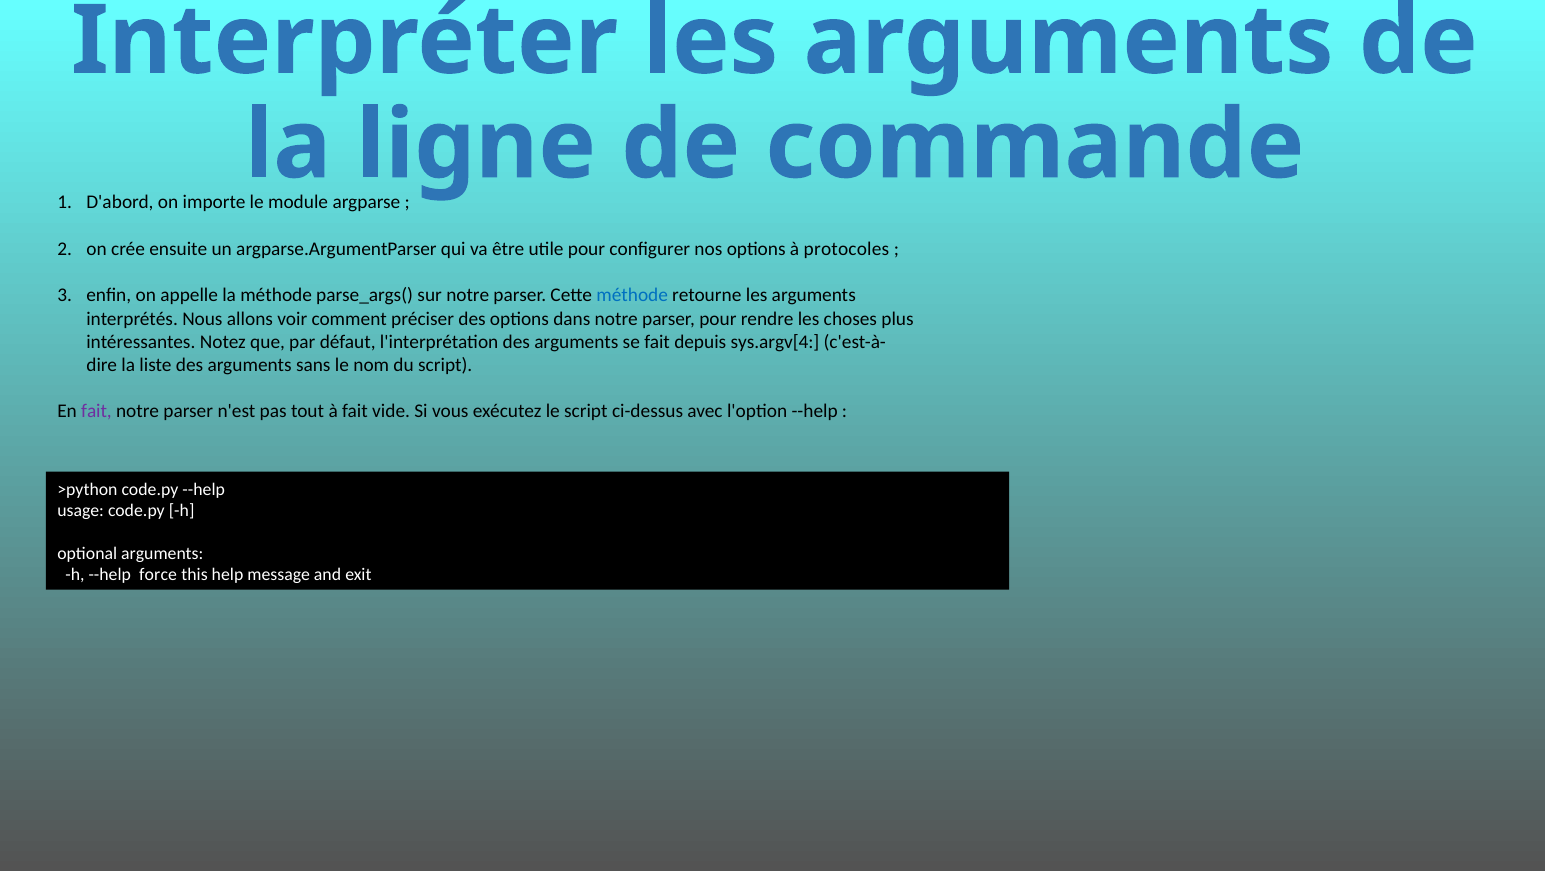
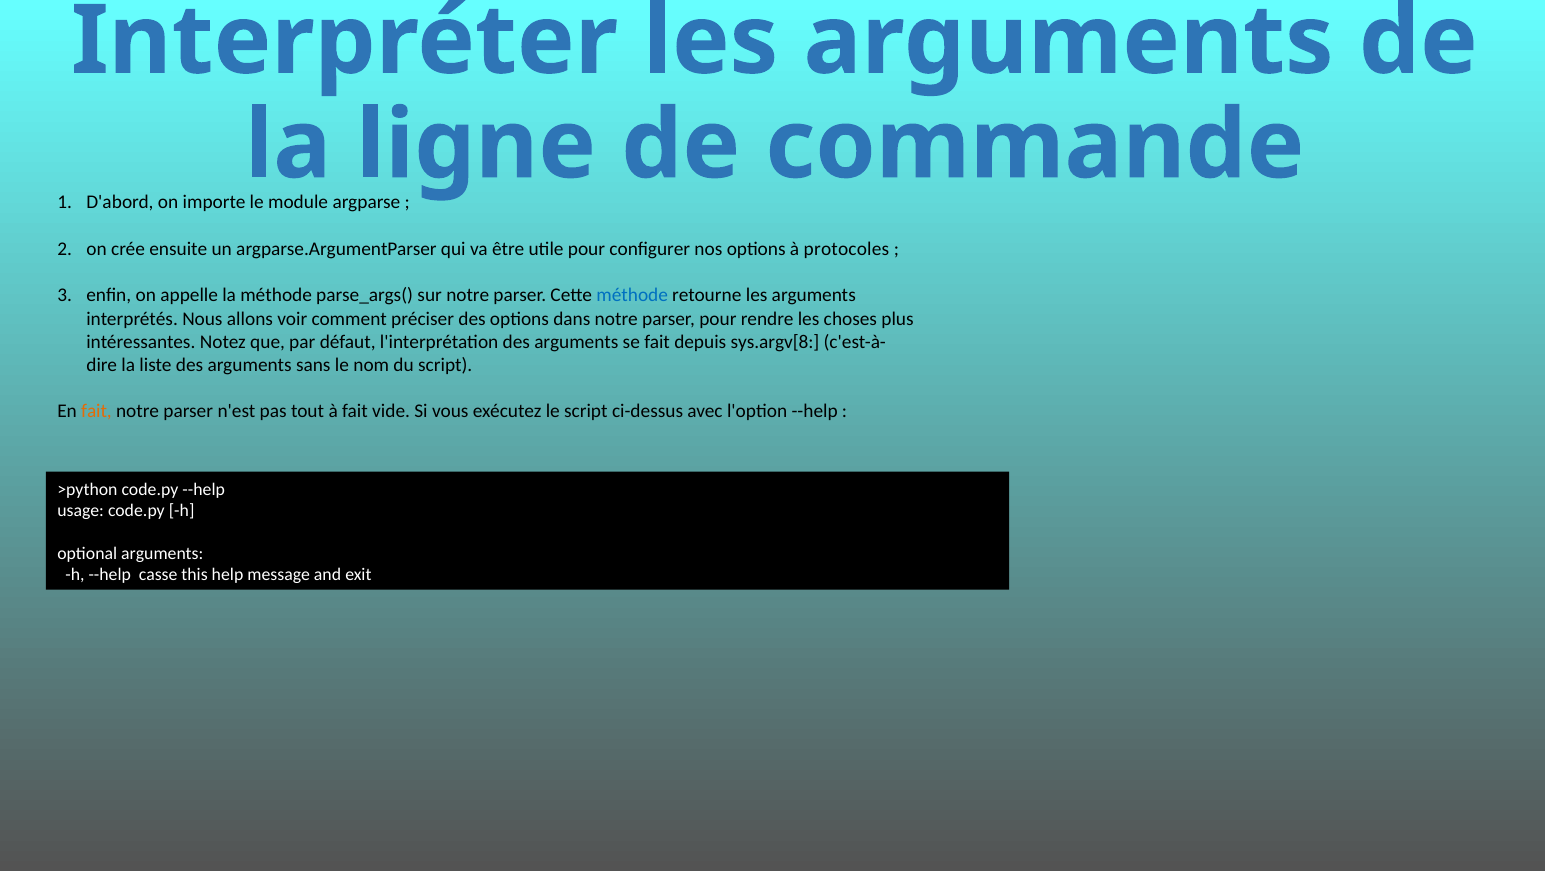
sys.argv[4: sys.argv[4 -> sys.argv[8 (775, 342)
fait colour: purple -> orange (96, 412)
force: force -> casse (158, 575)
